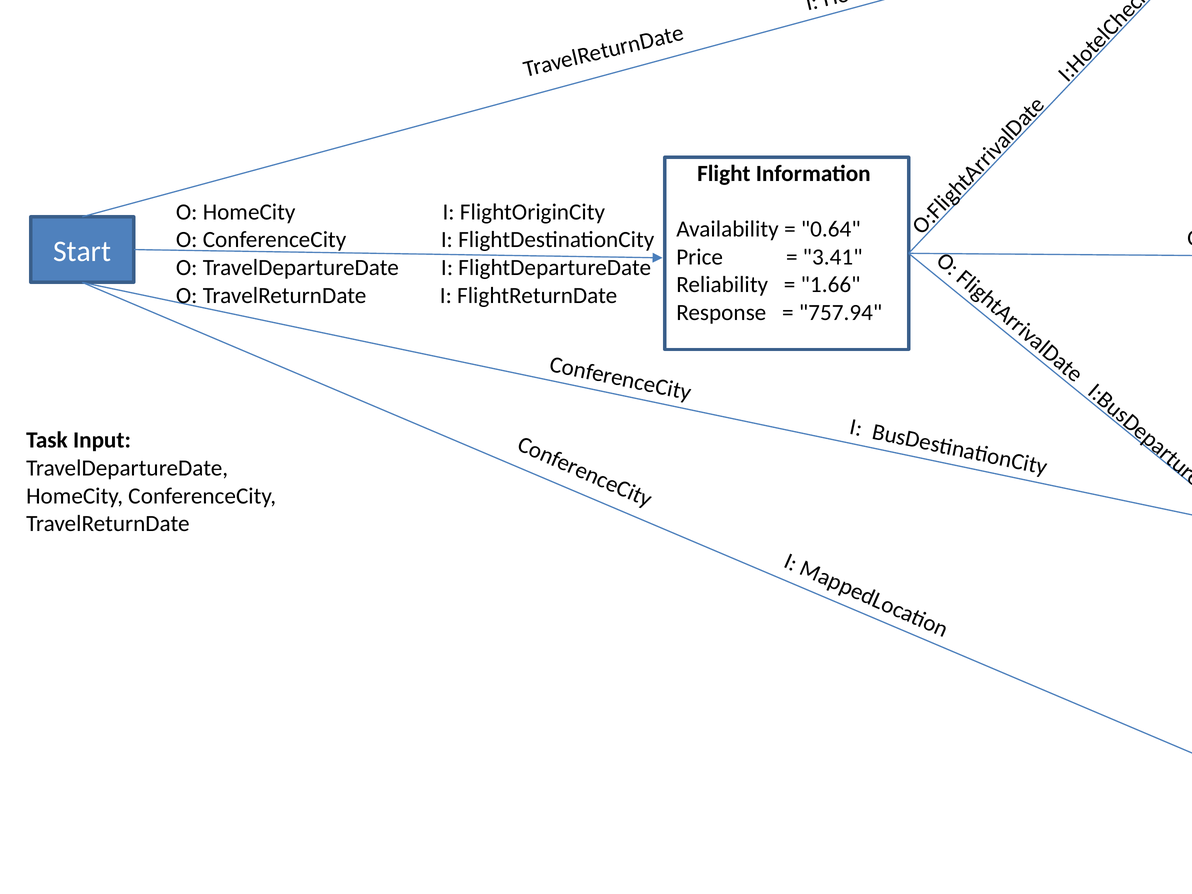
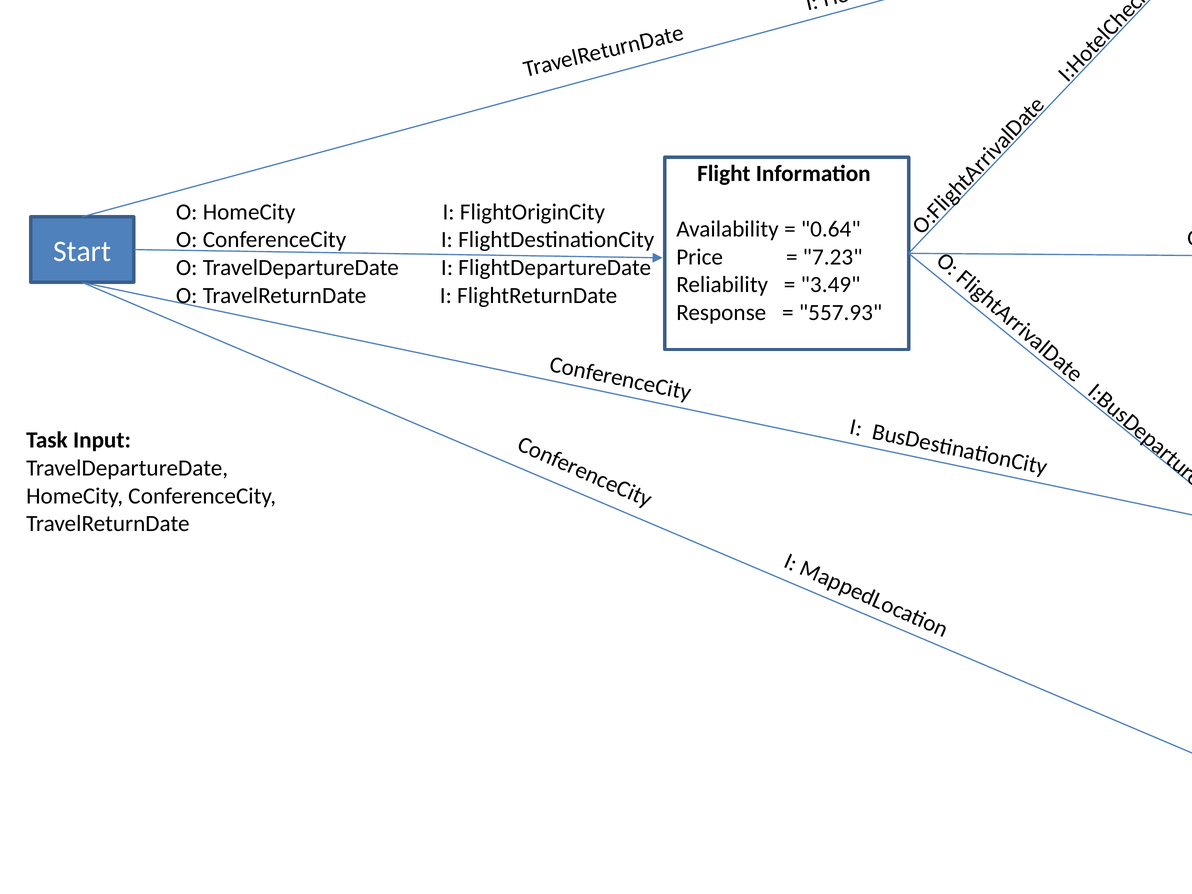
3.41: 3.41 -> 7.23 (833, 257)
1.66: 1.66 -> 3.49 (831, 285)
757.94: 757.94 -> 557.93 (841, 313)
